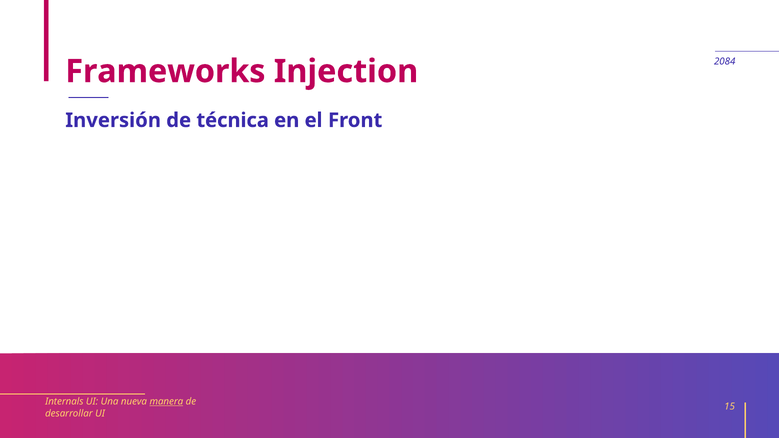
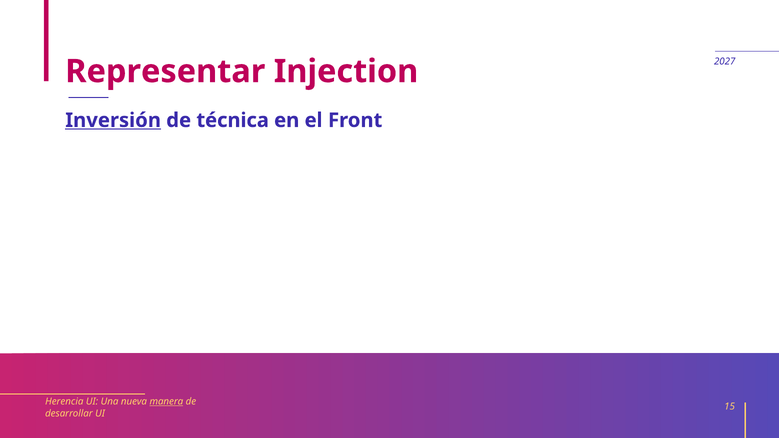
2084: 2084 -> 2027 (725, 62)
Frameworks: Frameworks -> Representar (165, 71)
Inversión underline: none -> present (113, 120)
Internals: Internals -> Herencia (64, 402)
